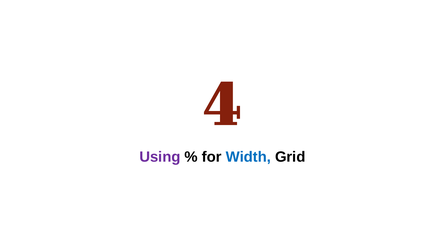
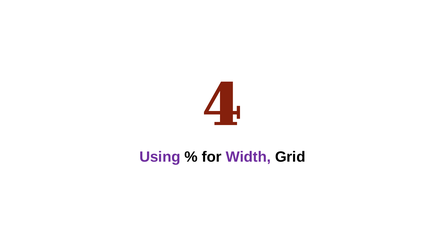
Width colour: blue -> purple (248, 157)
